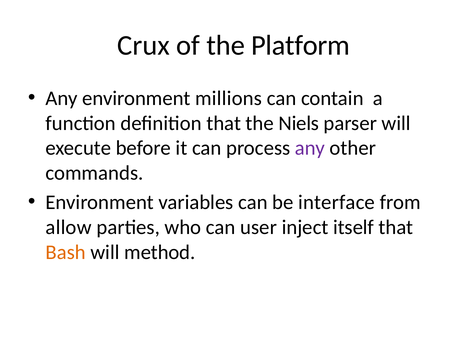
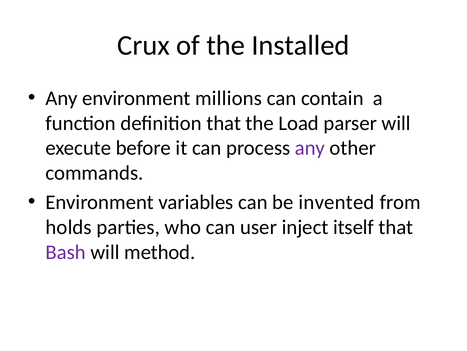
Platform: Platform -> Installed (300, 45)
Niels: Niels -> Load (299, 123)
interface: interface -> invented (337, 202)
allow: allow -> holds (69, 227)
Bash colour: orange -> purple (66, 252)
